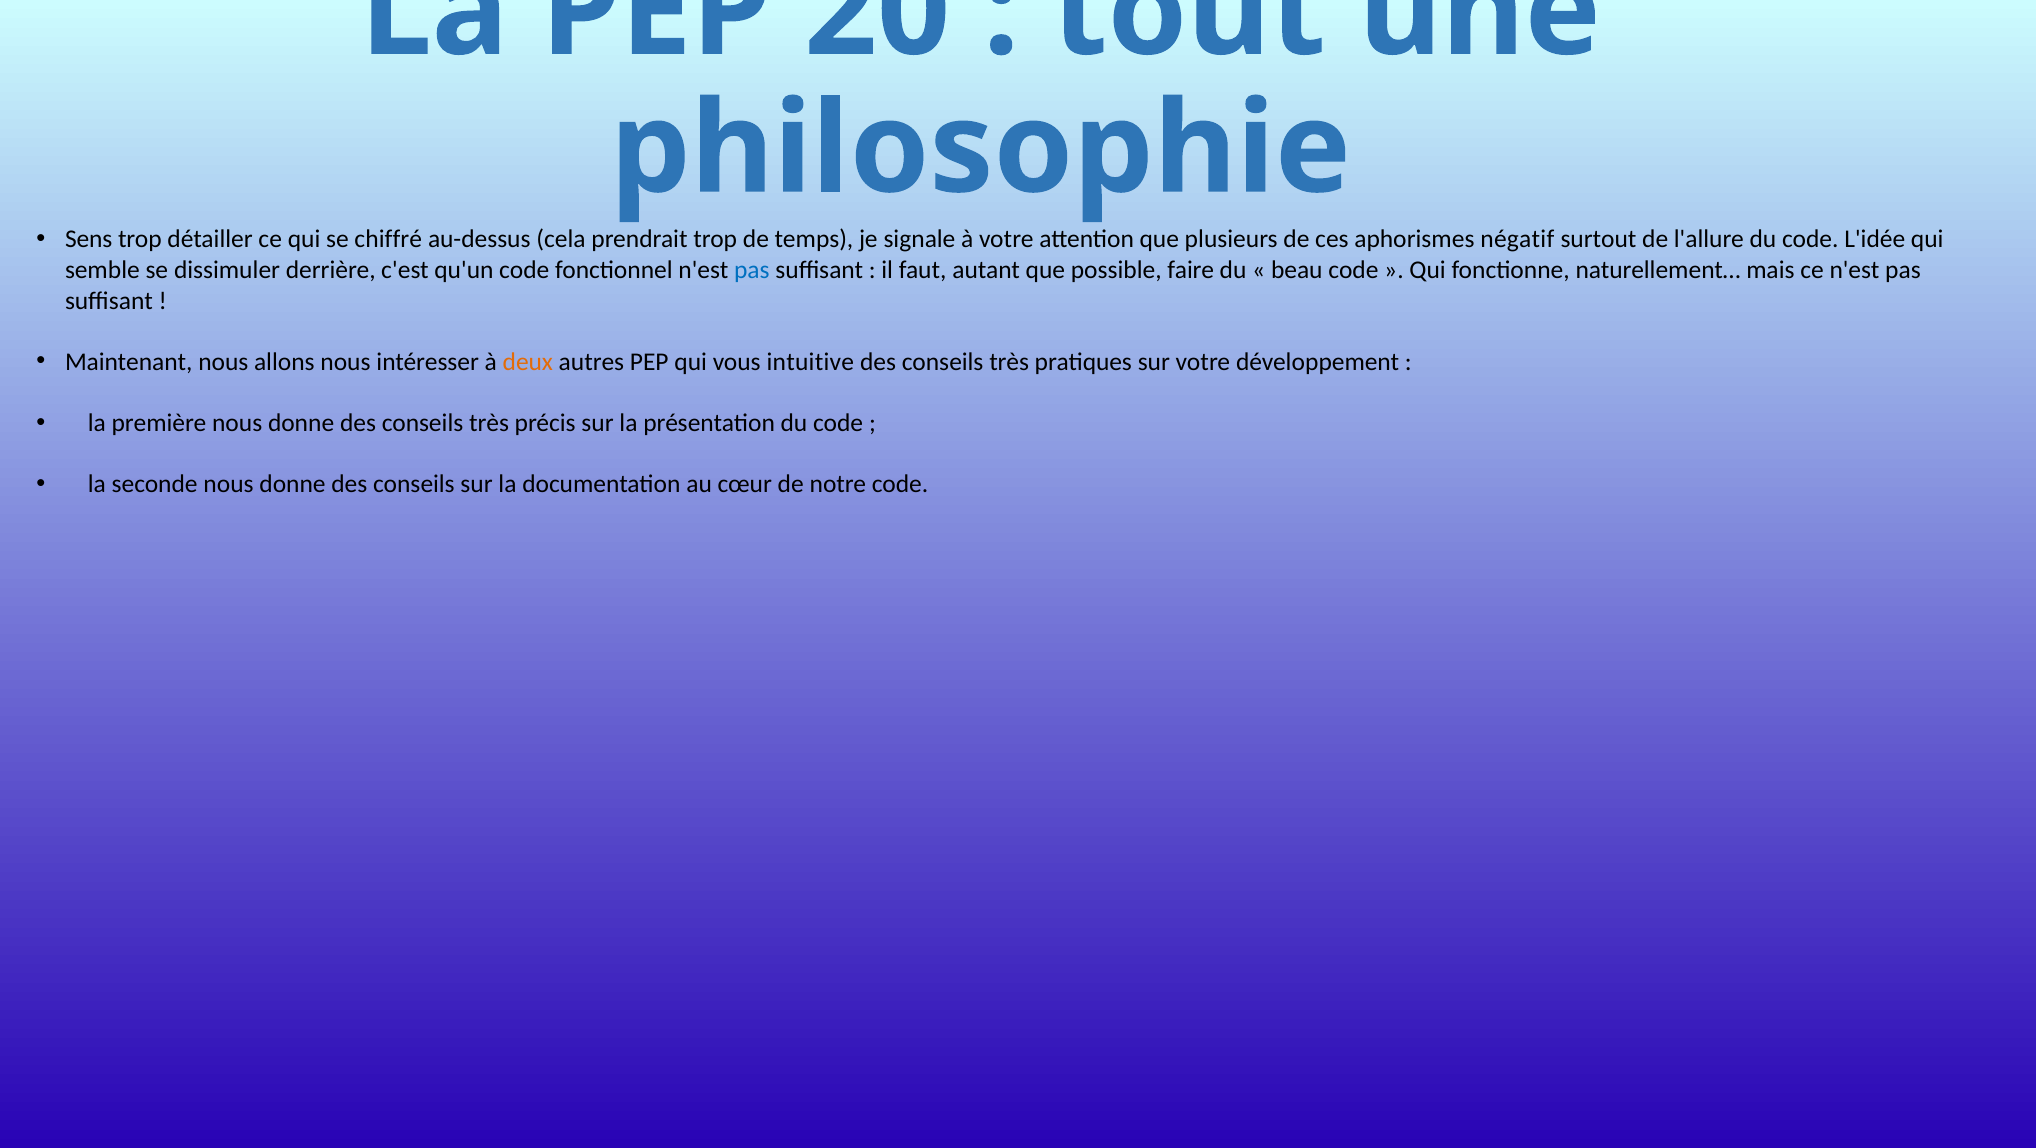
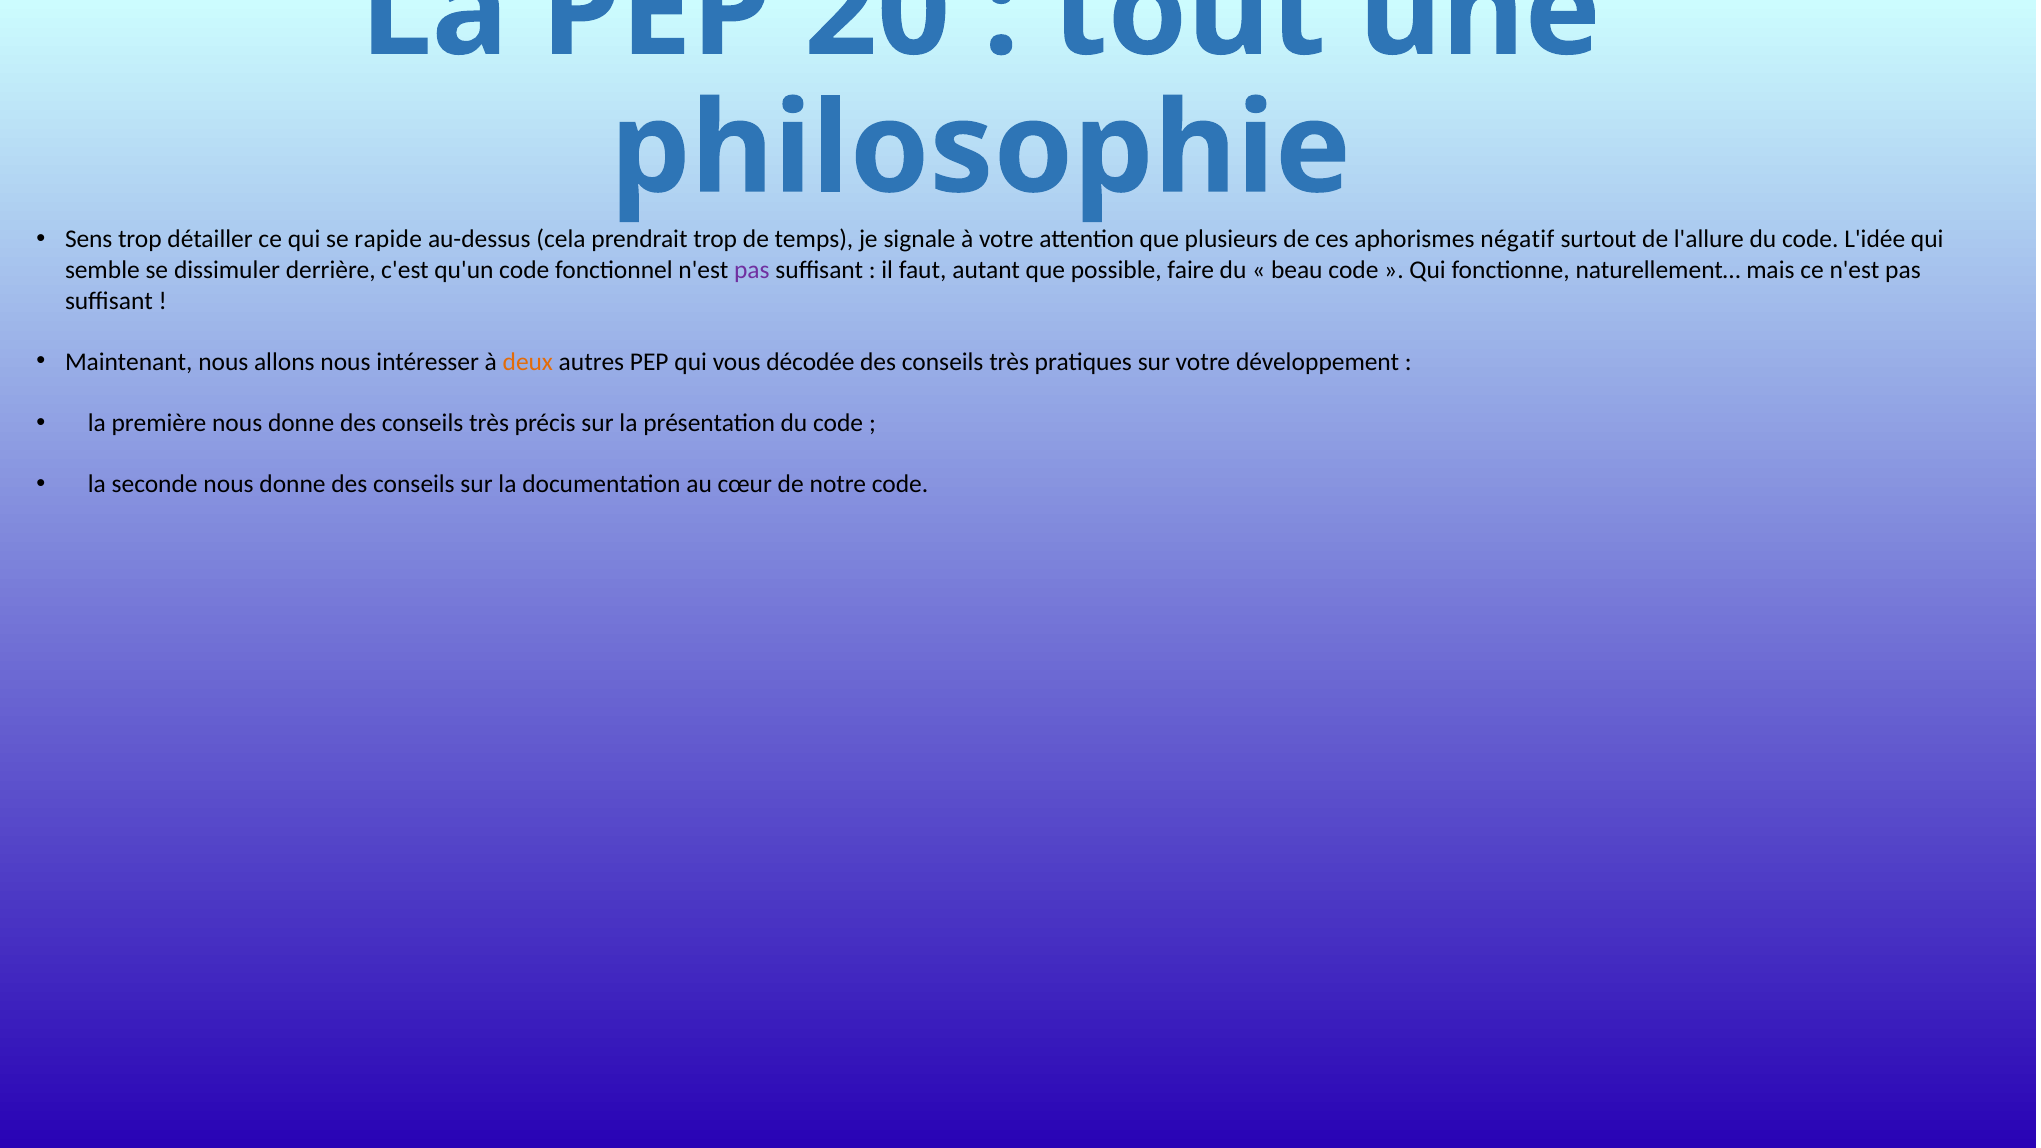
chiffré: chiffré -> rapide (388, 239)
pas colour: blue -> purple (752, 270)
intuitive: intuitive -> décodée (811, 362)
